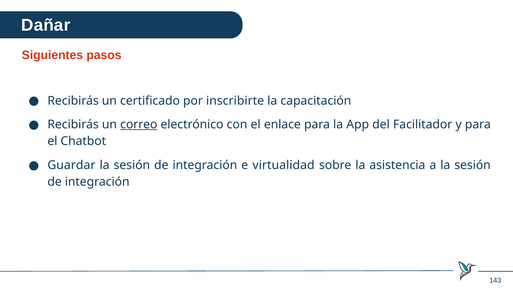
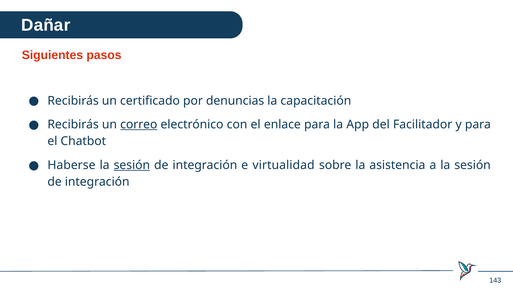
inscribirte: inscribirte -> denuncias (235, 101)
Guardar: Guardar -> Haberse (71, 165)
sesión underline: none -> present (132, 165)
